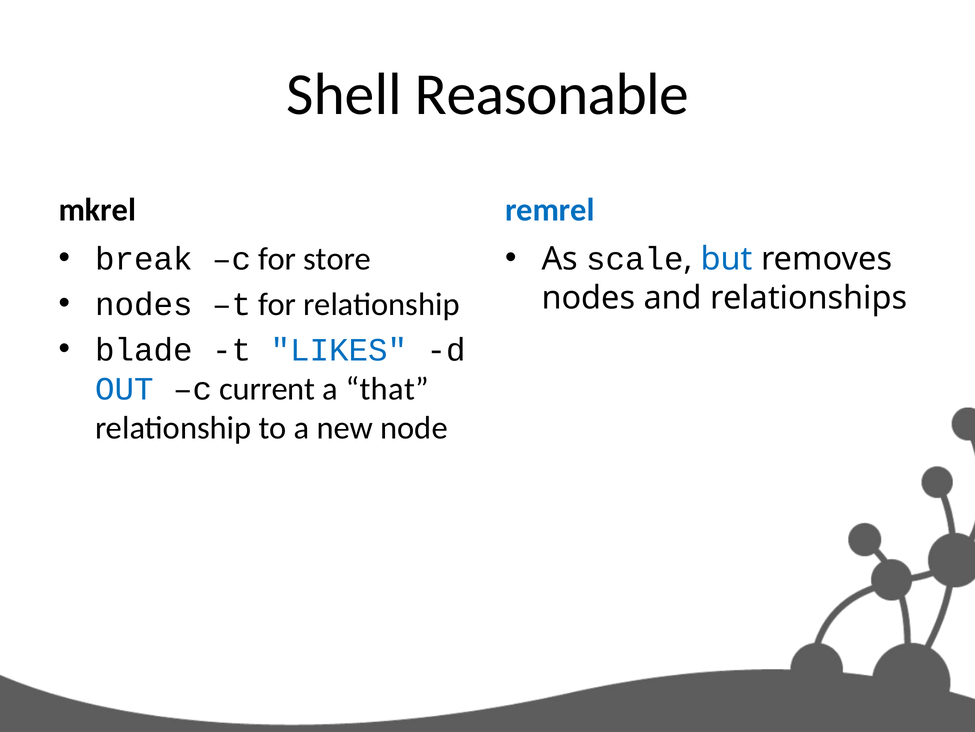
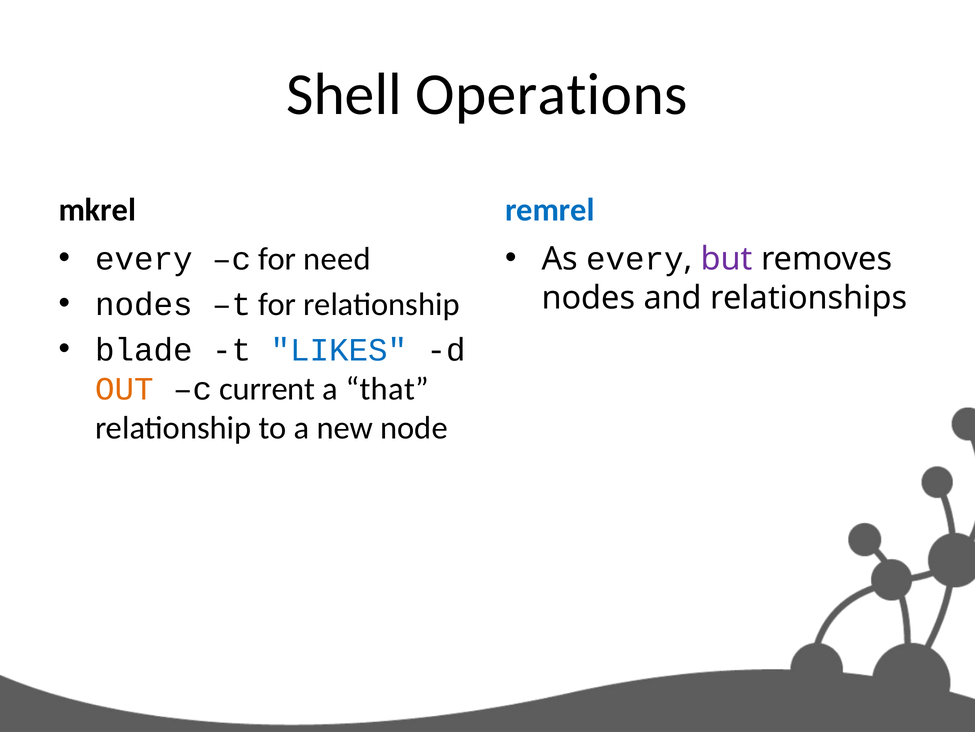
Reasonable: Reasonable -> Operations (551, 94)
break: break -> every (144, 259)
store: store -> need (337, 259)
As scale: scale -> every (635, 259)
but colour: blue -> purple (727, 259)
OUT colour: blue -> orange (124, 389)
